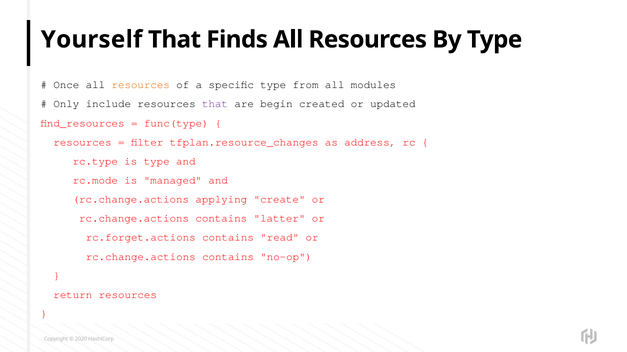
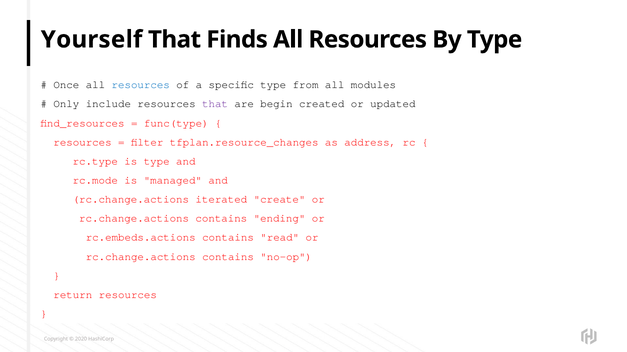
resources colour: orange -> blue (141, 85)
applying: applying -> iterated (221, 200)
latter: latter -> ending (280, 219)
rc.forget.actions: rc.forget.actions -> rc.embeds.actions (141, 238)
